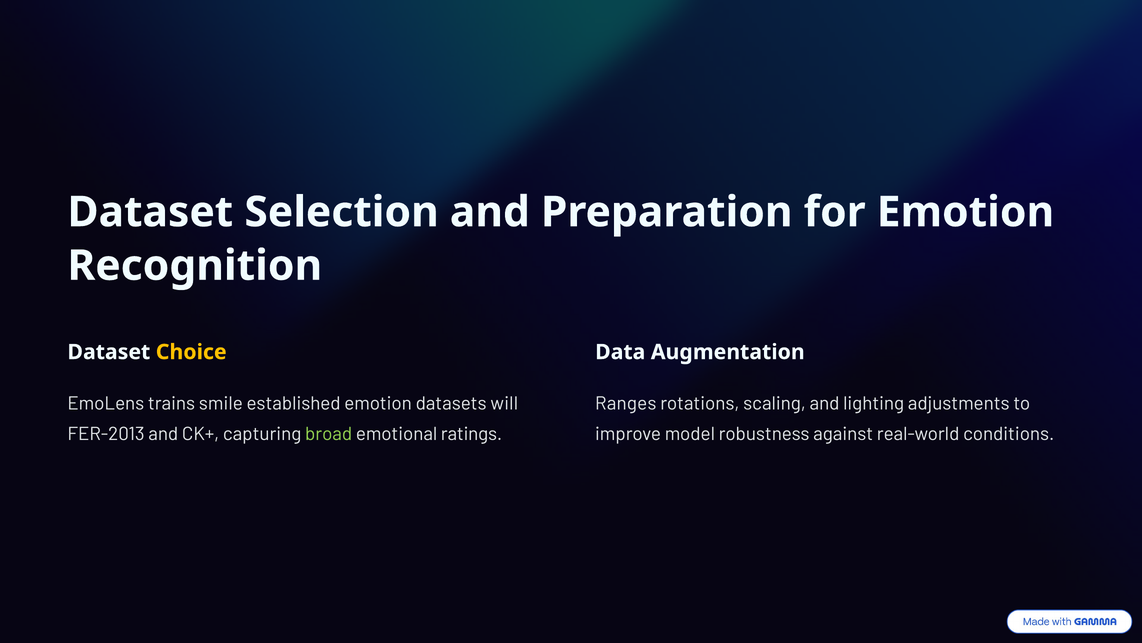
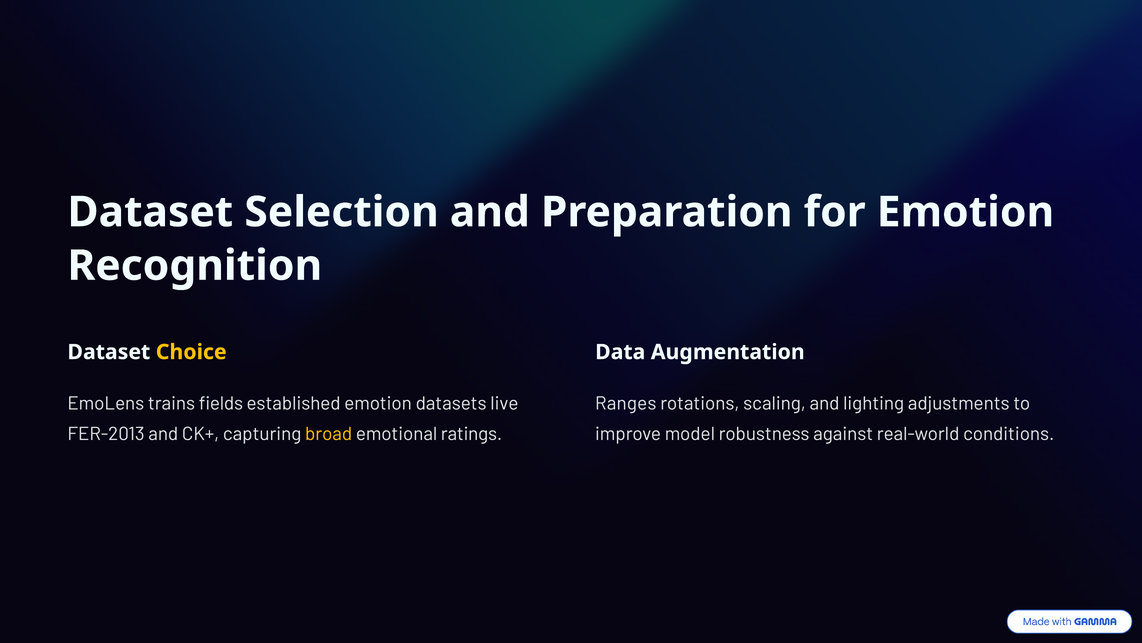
smile: smile -> fields (221, 403)
will: will -> live (504, 403)
broad colour: light green -> yellow (329, 434)
